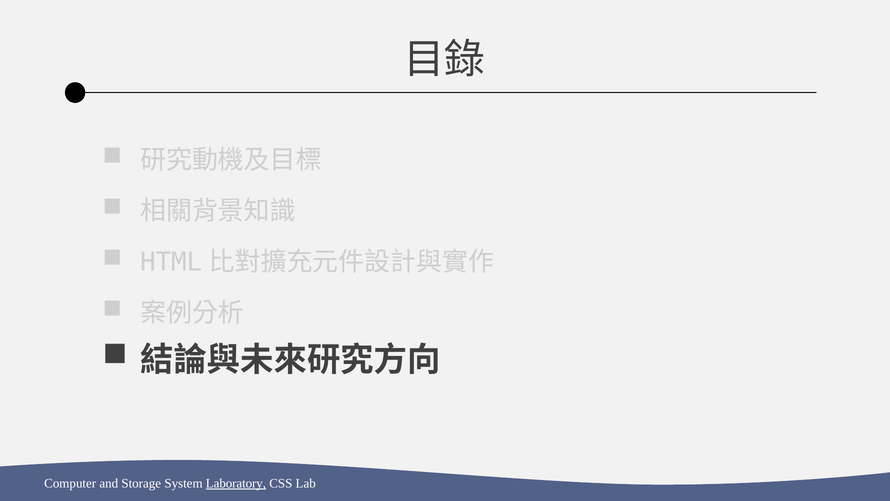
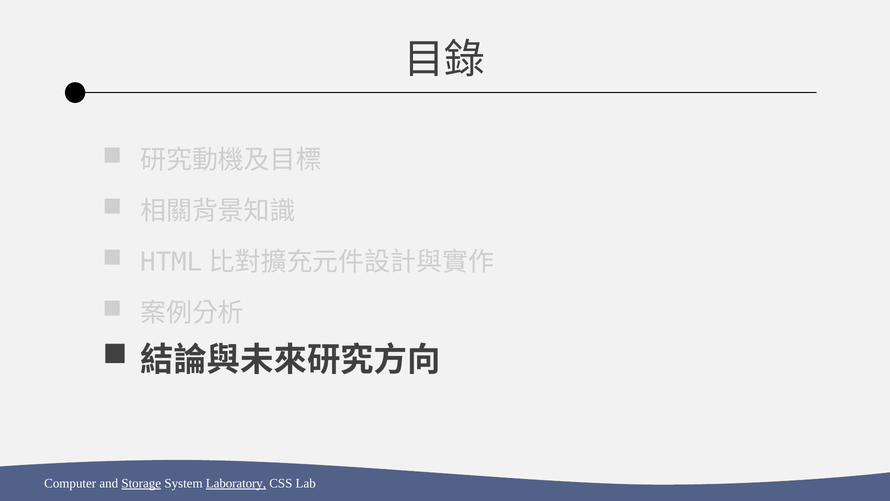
Storage underline: none -> present (141, 483)
